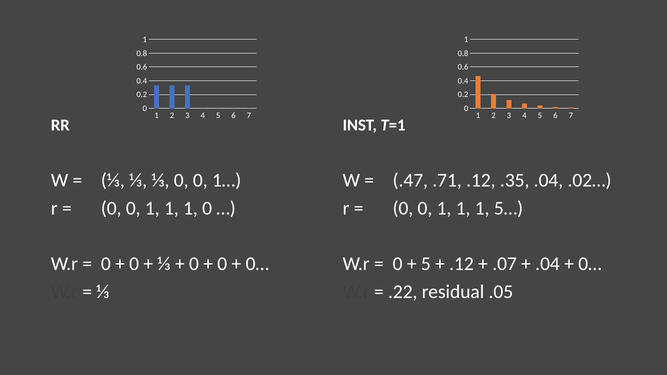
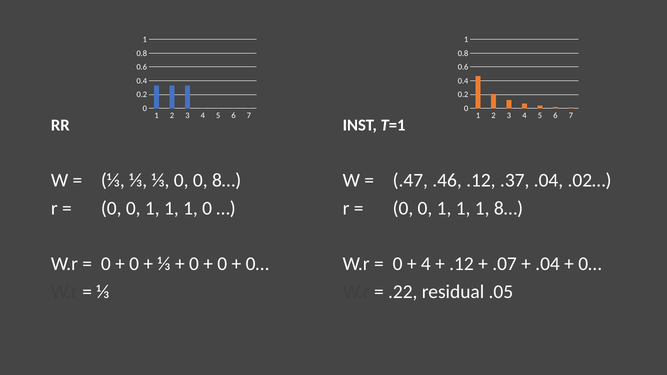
0 1…: 1… -> 8… (227, 180)
.71: .71 -> .46 (447, 180)
.35: .35 -> .37 (515, 180)
1 5…: 5… -> 8… (509, 208)
5: 5 -> 4 (426, 264)
